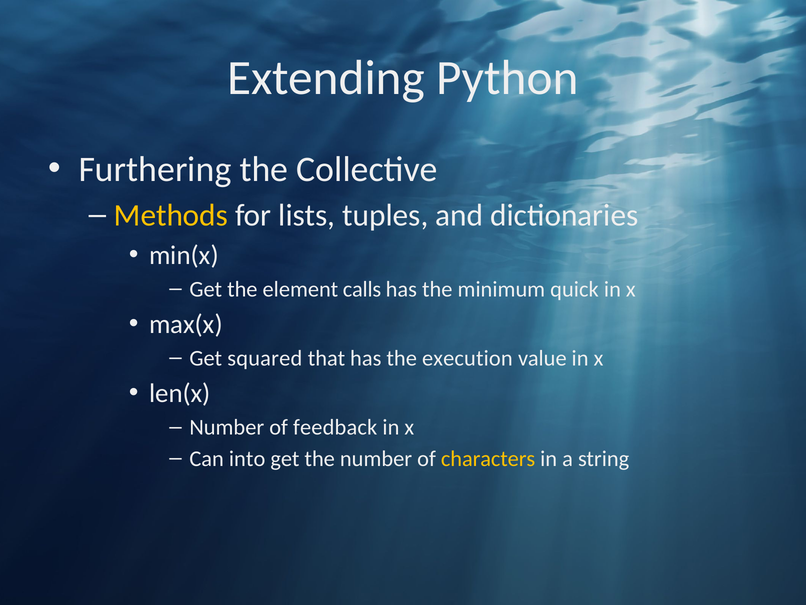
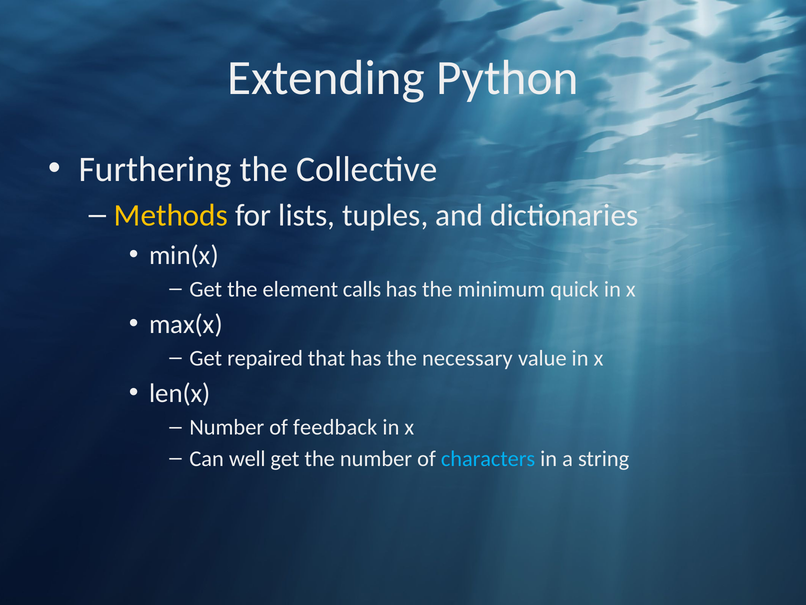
squared: squared -> repaired (265, 358)
execution: execution -> necessary (467, 358)
into: into -> well (247, 458)
characters colour: yellow -> light blue (488, 458)
